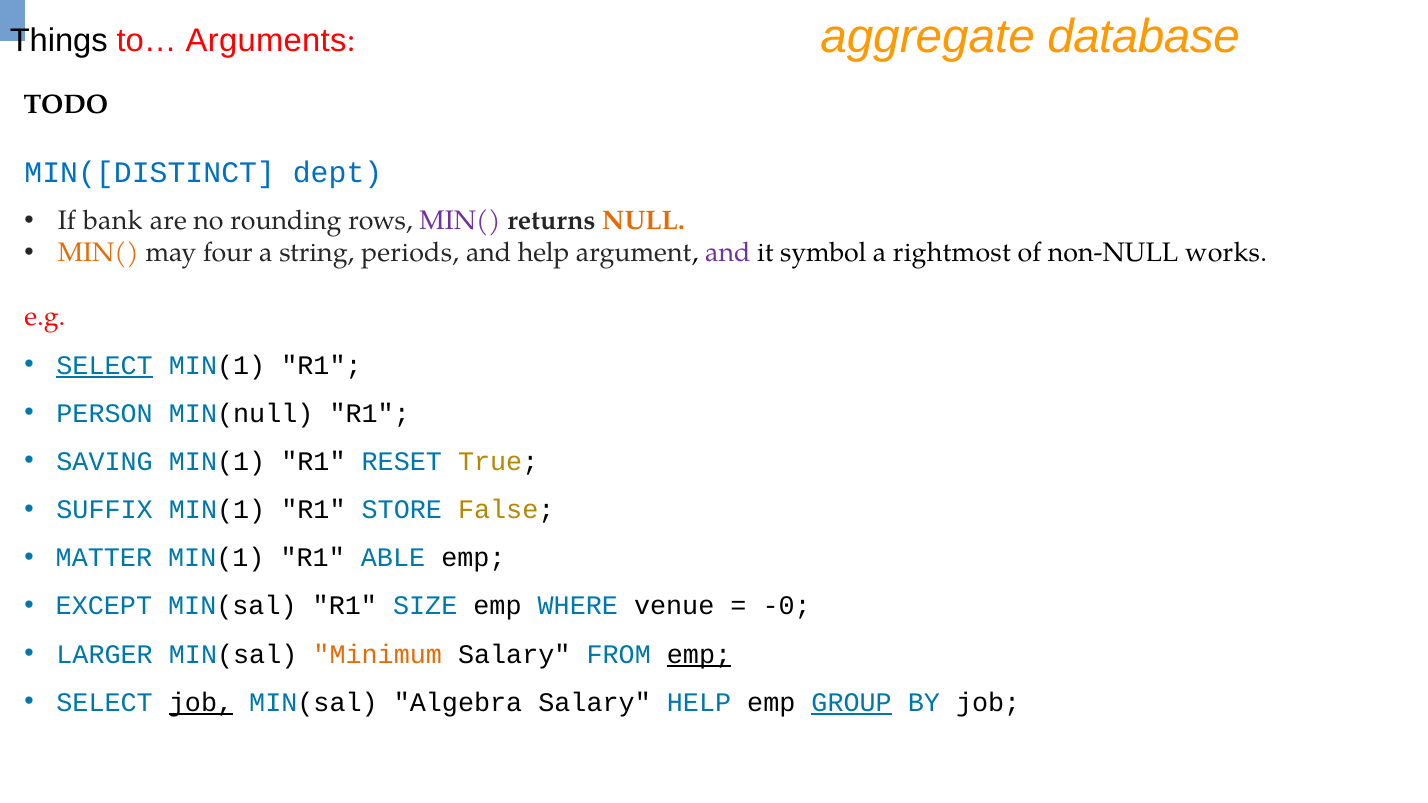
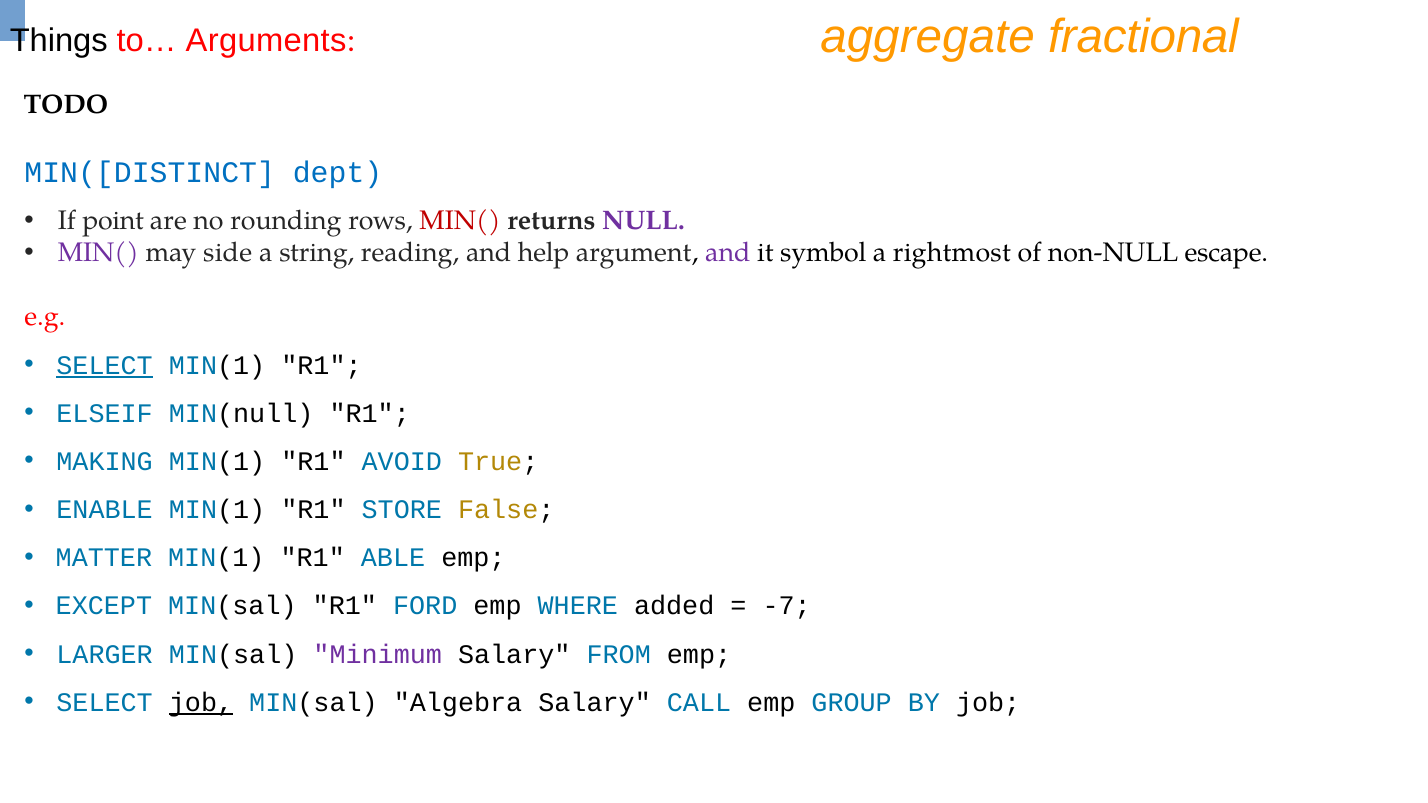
database: database -> fractional (1143, 37)
bank: bank -> point (113, 221)
MIN( colour: purple -> red (460, 221)
NULL colour: orange -> purple (644, 221)
MIN( colour: orange -> purple (98, 253)
four: four -> side (228, 253)
periods: periods -> reading (410, 253)
works: works -> escape (1226, 253)
PERSON: PERSON -> ELSEIF (105, 414)
SAVING: SAVING -> MAKING (105, 462)
RESET: RESET -> AVOID (402, 462)
SUFFIX: SUFFIX -> ENABLE (105, 510)
SIZE: SIZE -> FORD (425, 606)
venue: venue -> added (674, 606)
-0: -0 -> -7 (787, 606)
Minimum colour: orange -> purple (378, 655)
emp underline: present -> none (699, 655)
Salary HELP: HELP -> CALL (699, 703)
GROUP underline: present -> none (852, 703)
